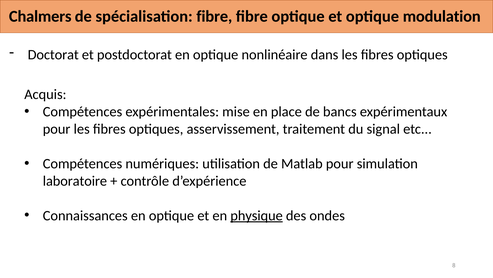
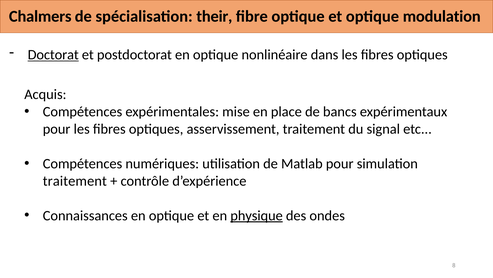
spécialisation fibre: fibre -> their (214, 16)
Doctorat underline: none -> present (53, 55)
laboratoire: laboratoire -> traitement (75, 181)
